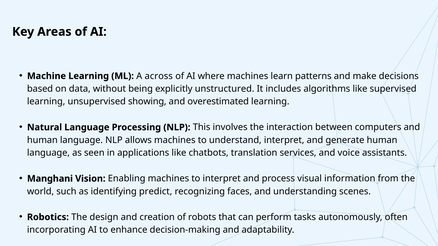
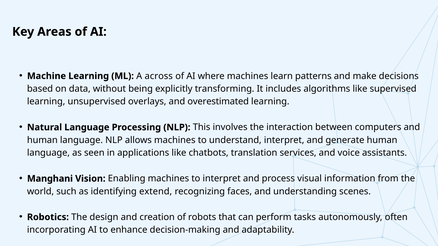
unstructured: unstructured -> transforming (225, 89)
showing: showing -> overlays (147, 102)
predict: predict -> extend (156, 192)
